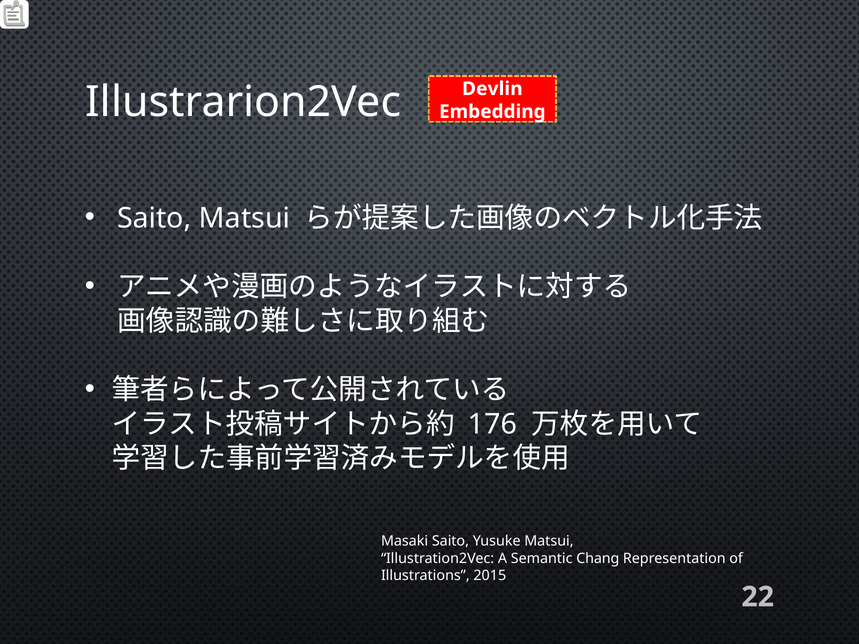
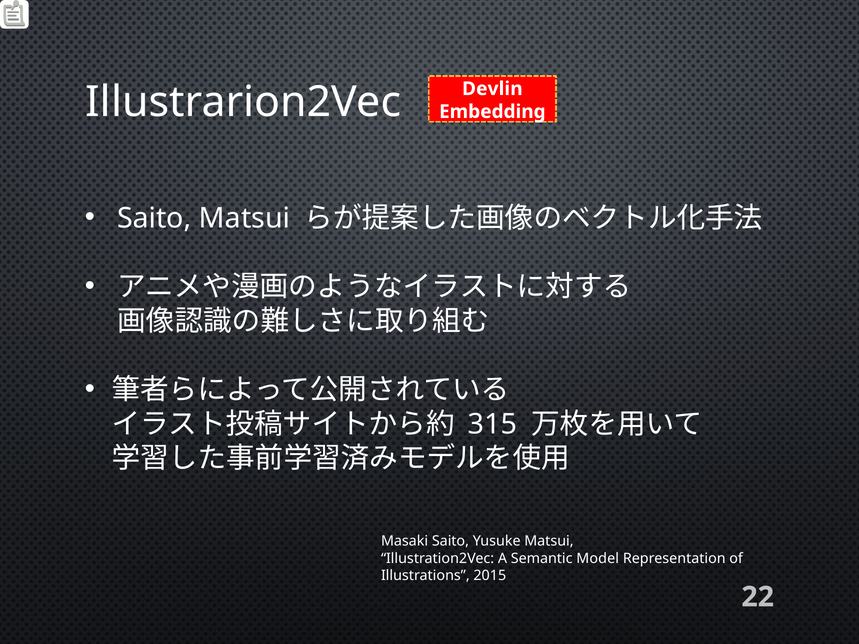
176: 176 -> 315 (492, 424)
Chang: Chang -> Model (598, 558)
